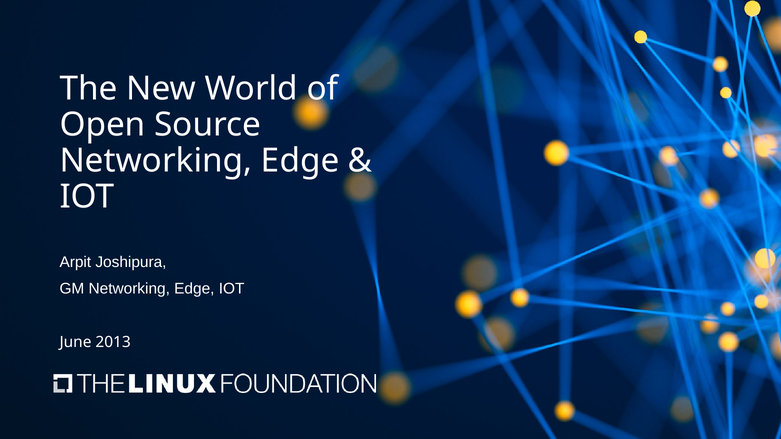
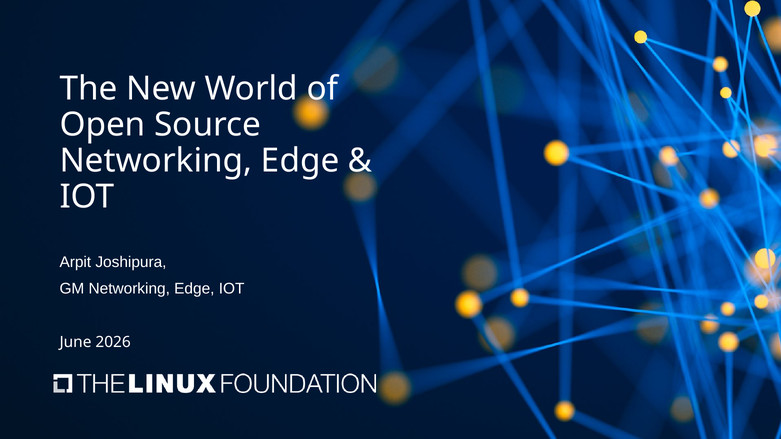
2013: 2013 -> 2026 (113, 342)
